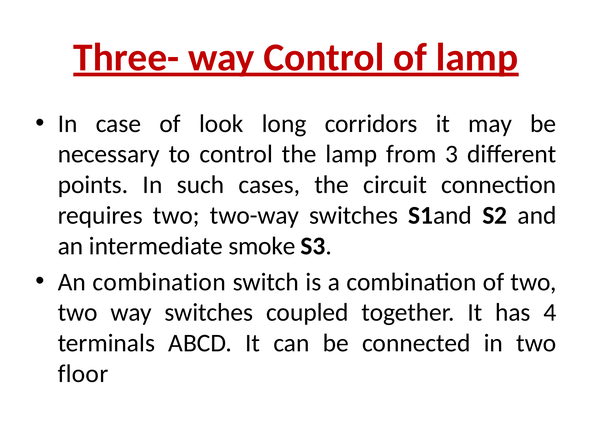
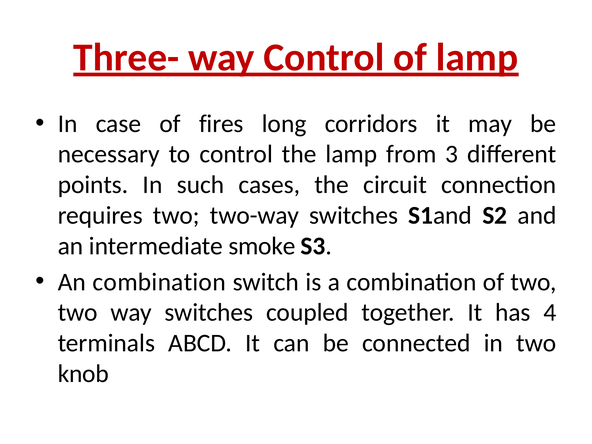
look: look -> fires (221, 124)
floor: floor -> knob (83, 374)
